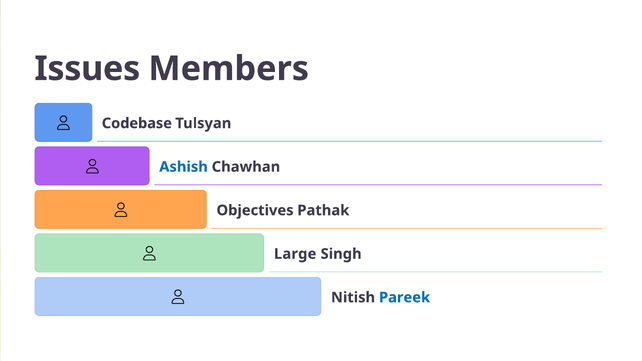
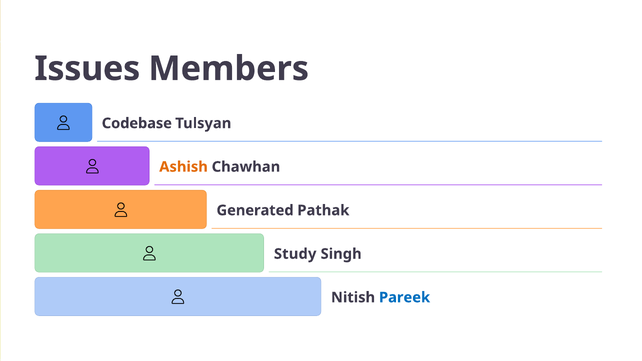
Ashish colour: blue -> orange (184, 167)
Objectives: Objectives -> Generated (255, 210)
Large: Large -> Study (295, 254)
